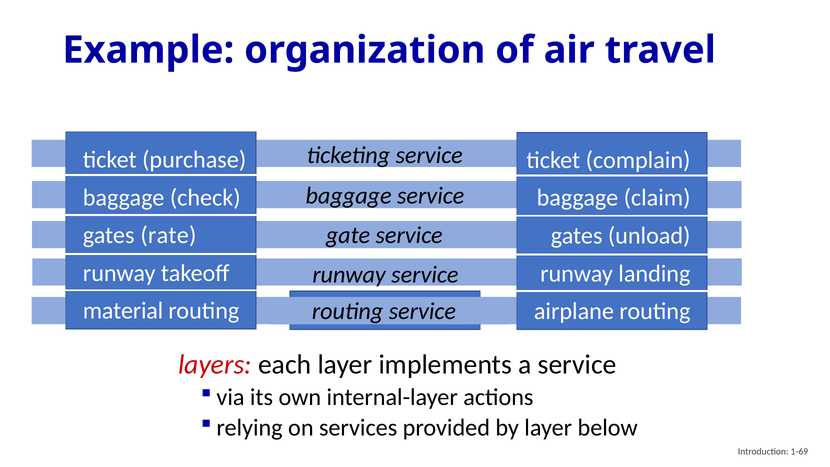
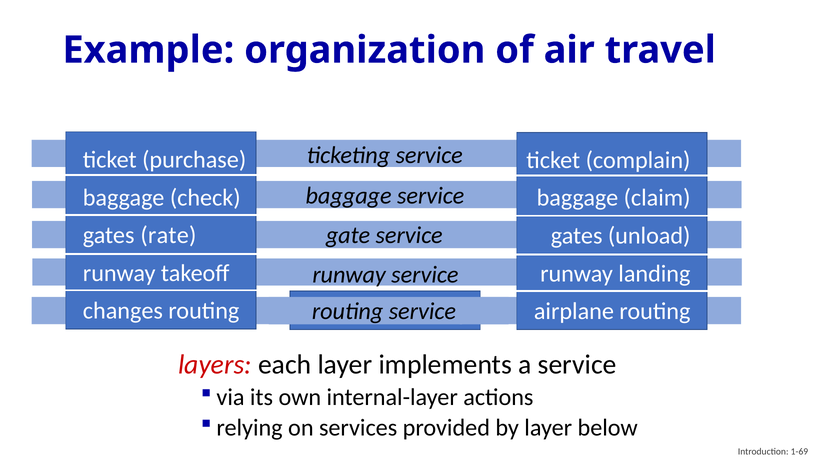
material: material -> changes (123, 311)
